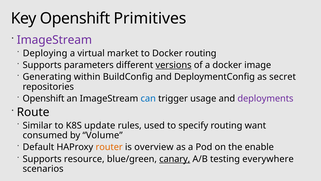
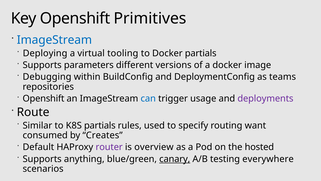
ImageStream colour: purple -> blue (54, 40)
market: market -> tooling (123, 53)
Docker routing: routing -> partials (201, 53)
versions underline: present -> none (174, 65)
Generating: Generating -> Debugging (47, 77)
secret: secret -> teams (283, 77)
K8S update: update -> partials (100, 125)
Volume: Volume -> Creates (103, 135)
router colour: orange -> purple (109, 147)
enable: enable -> hosted (259, 147)
resource: resource -> anything (84, 159)
